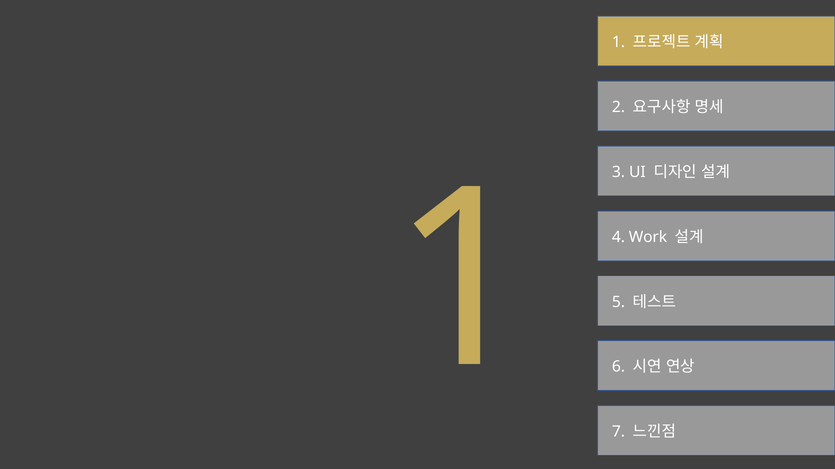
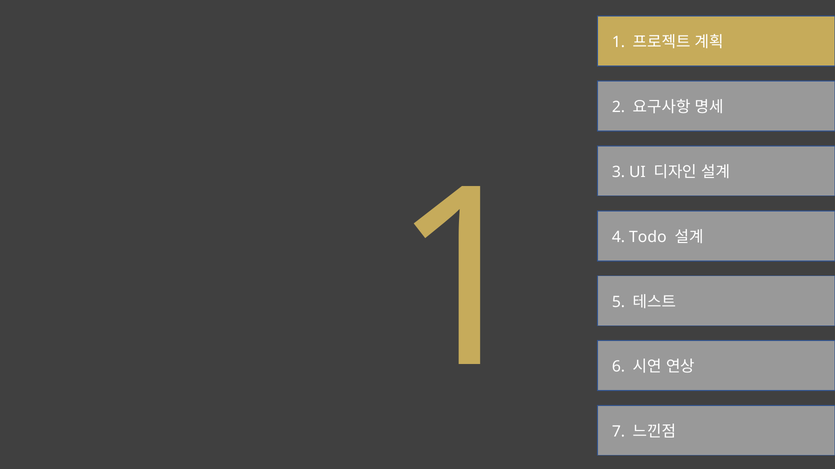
Work: Work -> Todo (648, 237)
